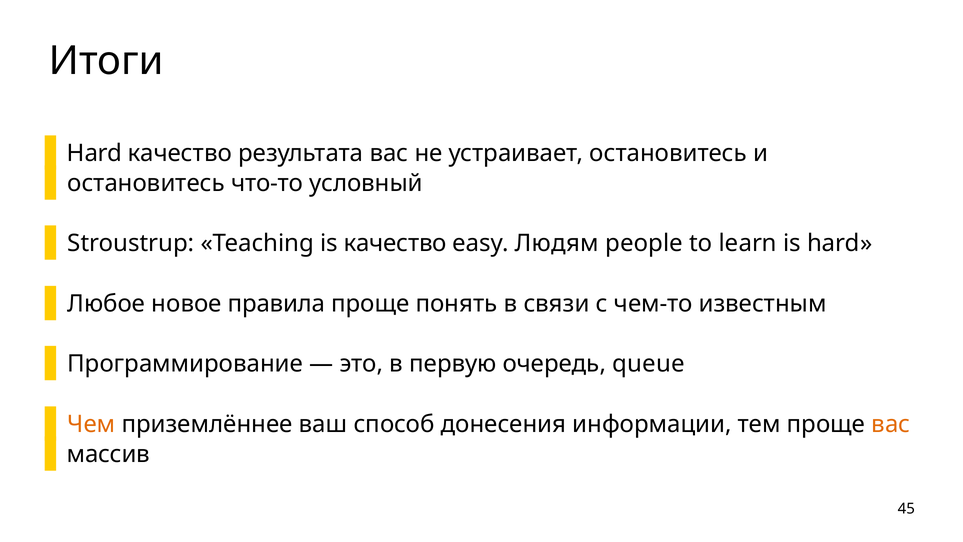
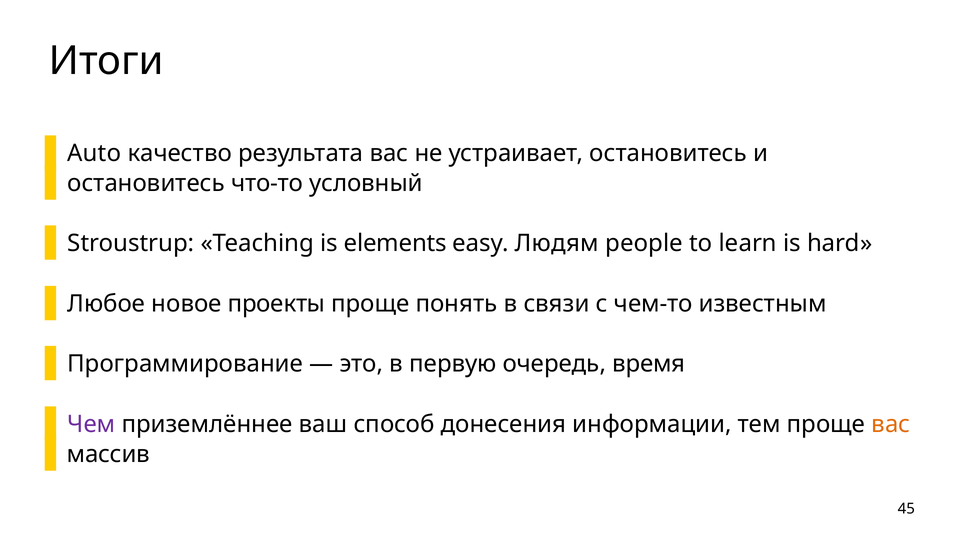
Hard: Hard -> Auto (94, 153)
is качество: качество -> elements (395, 243)
правила: правила -> проекты (276, 304)
queue: queue -> время (649, 364)
Чем colour: orange -> purple (91, 424)
